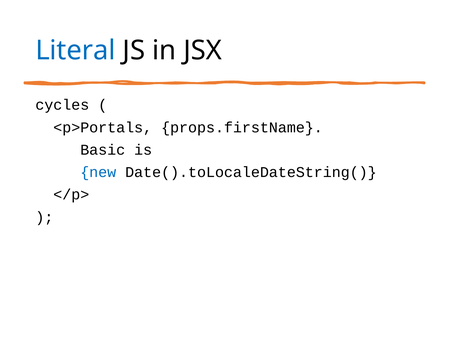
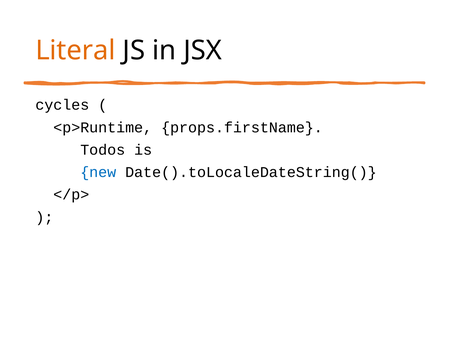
Literal colour: blue -> orange (75, 50)
<p>Portals: <p>Portals -> <p>Runtime (103, 127)
Basic: Basic -> Todos (103, 150)
